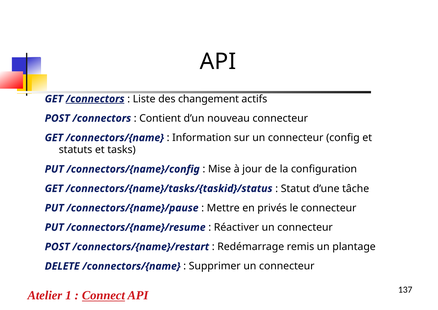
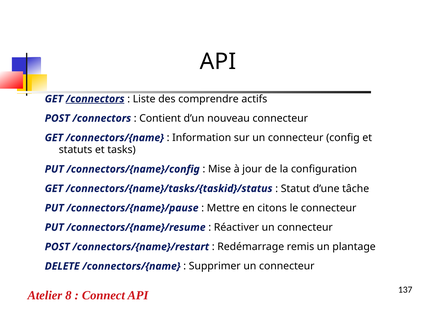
changement: changement -> comprendre (208, 99)
privés: privés -> citons (272, 208)
1: 1 -> 8 (68, 295)
Connect underline: present -> none (103, 295)
